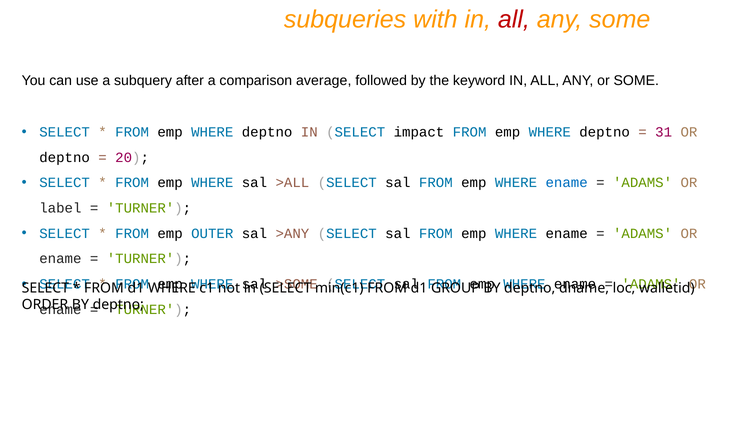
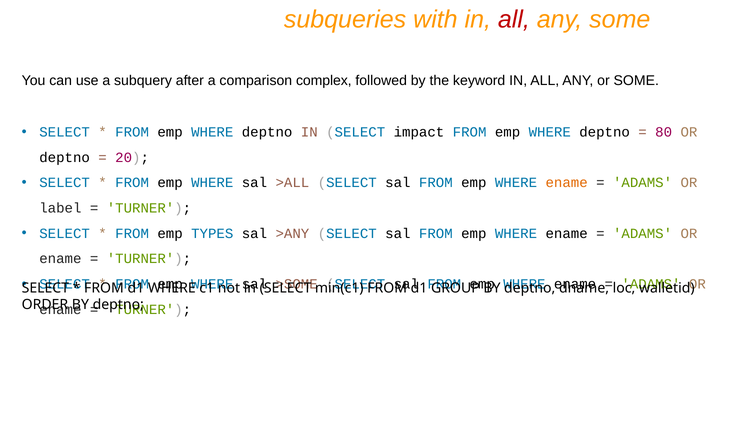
average: average -> complex (324, 81)
31: 31 -> 80 (664, 132)
ename colour: blue -> orange (567, 183)
OUTER: OUTER -> TYPES (212, 233)
